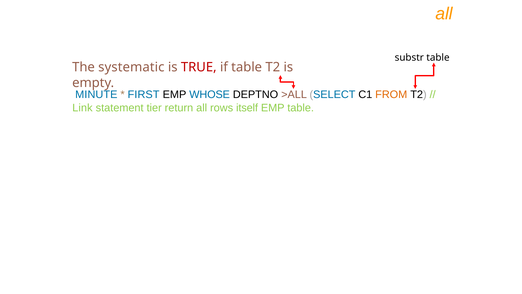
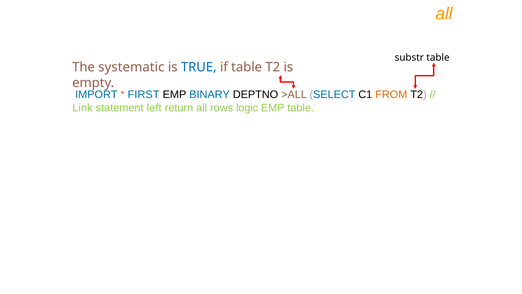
TRUE colour: red -> blue (199, 67)
MINUTE: MINUTE -> IMPORT (96, 95)
WHOSE: WHOSE -> BINARY (210, 95)
tier: tier -> left (154, 108)
itself: itself -> logic (247, 108)
